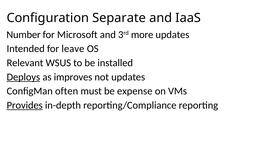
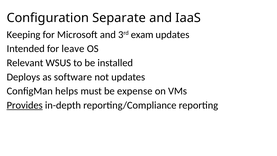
Number: Number -> Keeping (24, 35)
more: more -> exam (142, 35)
Deploys underline: present -> none (23, 77)
improves: improves -> software (73, 77)
often: often -> helps (67, 91)
